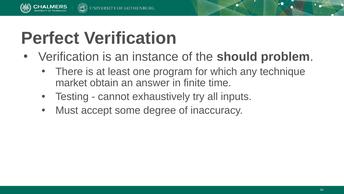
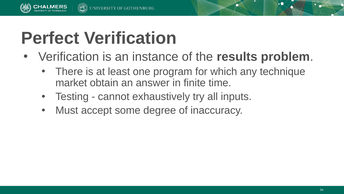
should: should -> results (237, 57)
